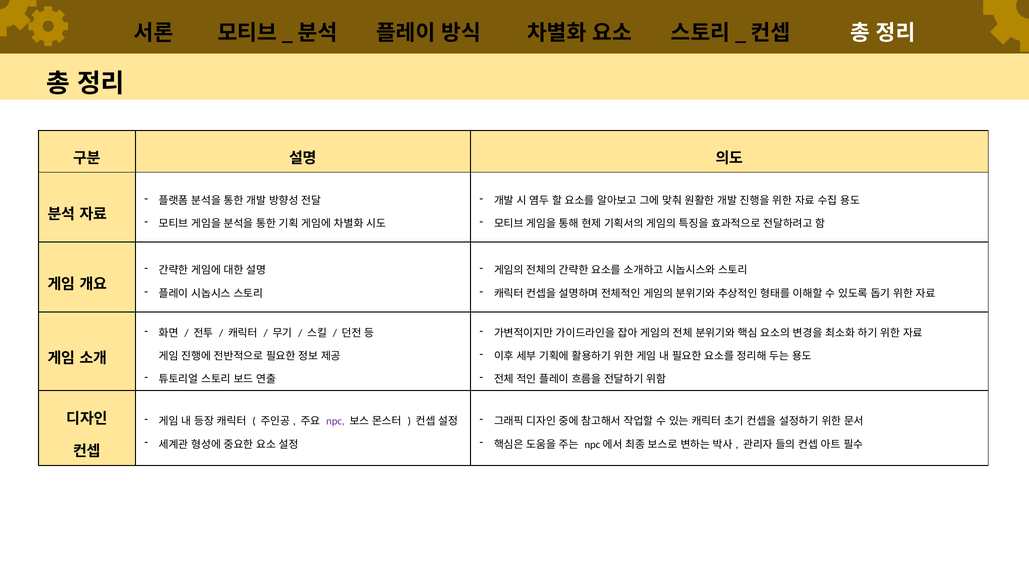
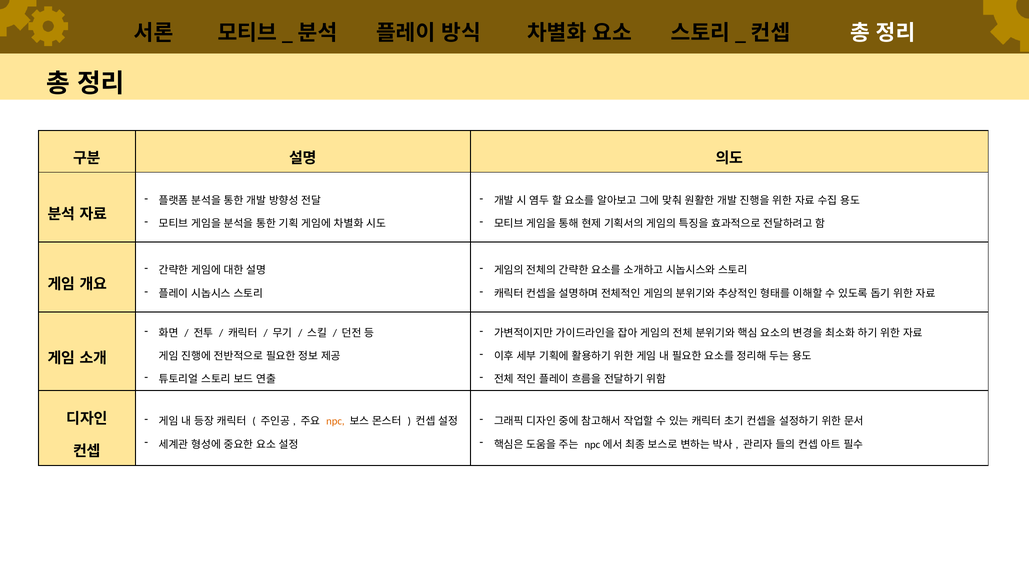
npc colour: purple -> orange (335, 421)
